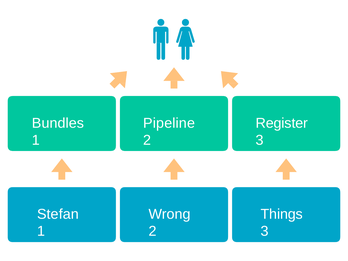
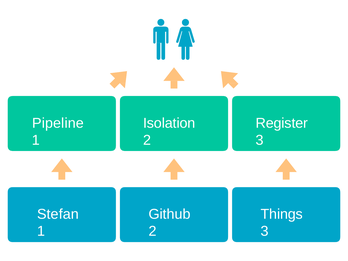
Bundles: Bundles -> Pipeline (58, 123)
Pipeline: Pipeline -> Isolation (169, 123)
Wrong: Wrong -> Github (169, 214)
